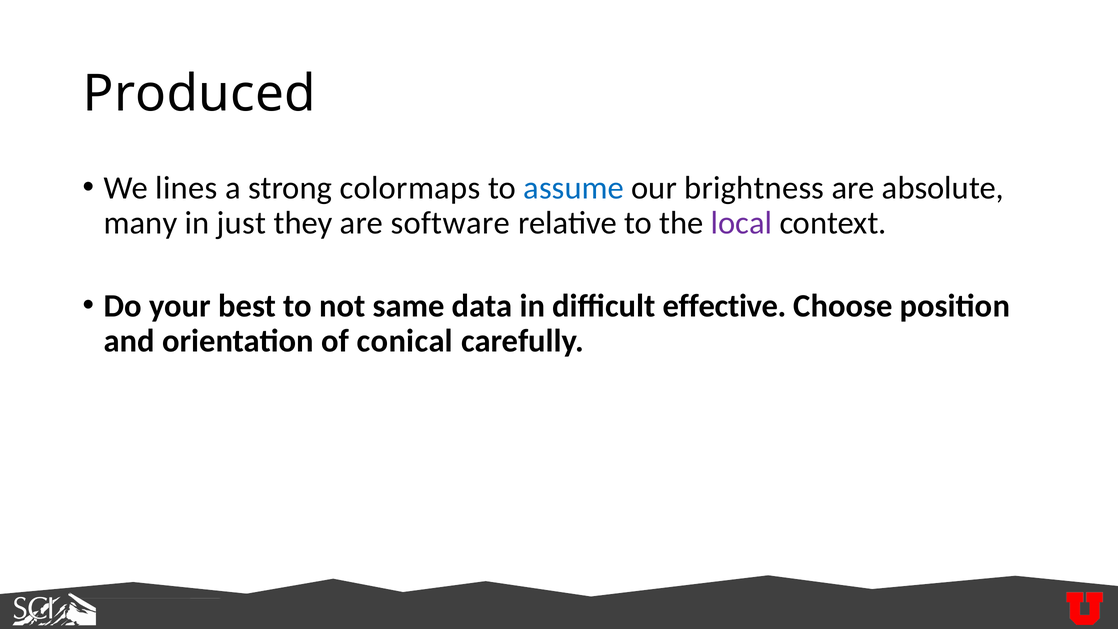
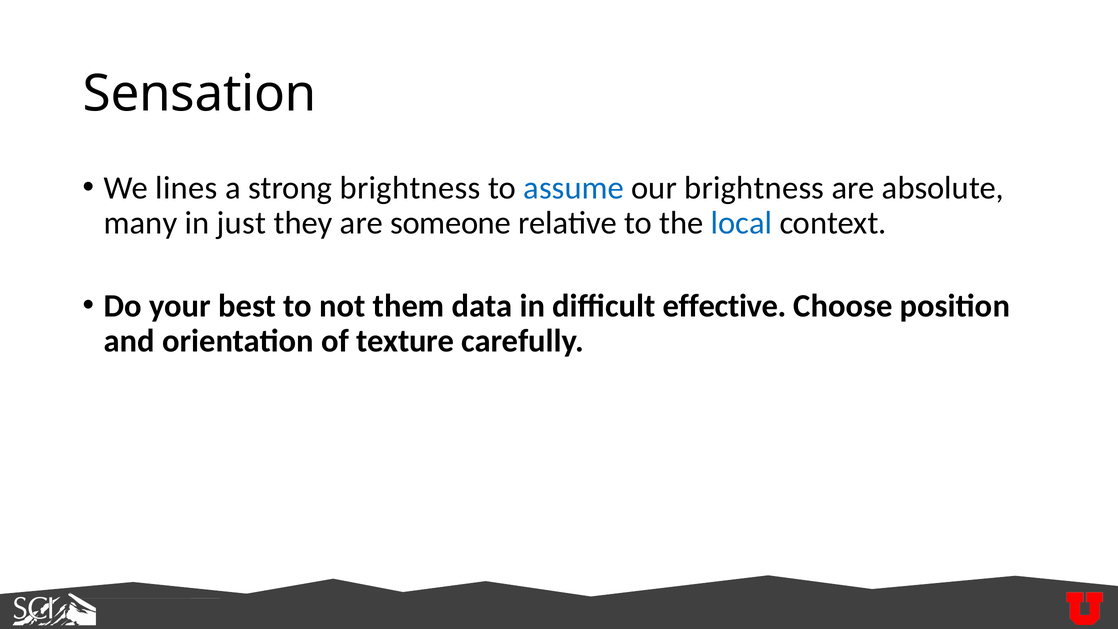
Produced: Produced -> Sensation (200, 94)
strong colormaps: colormaps -> brightness (410, 188)
software: software -> someone (451, 223)
local colour: purple -> blue (742, 223)
same: same -> them (409, 306)
conical: conical -> texture (405, 341)
